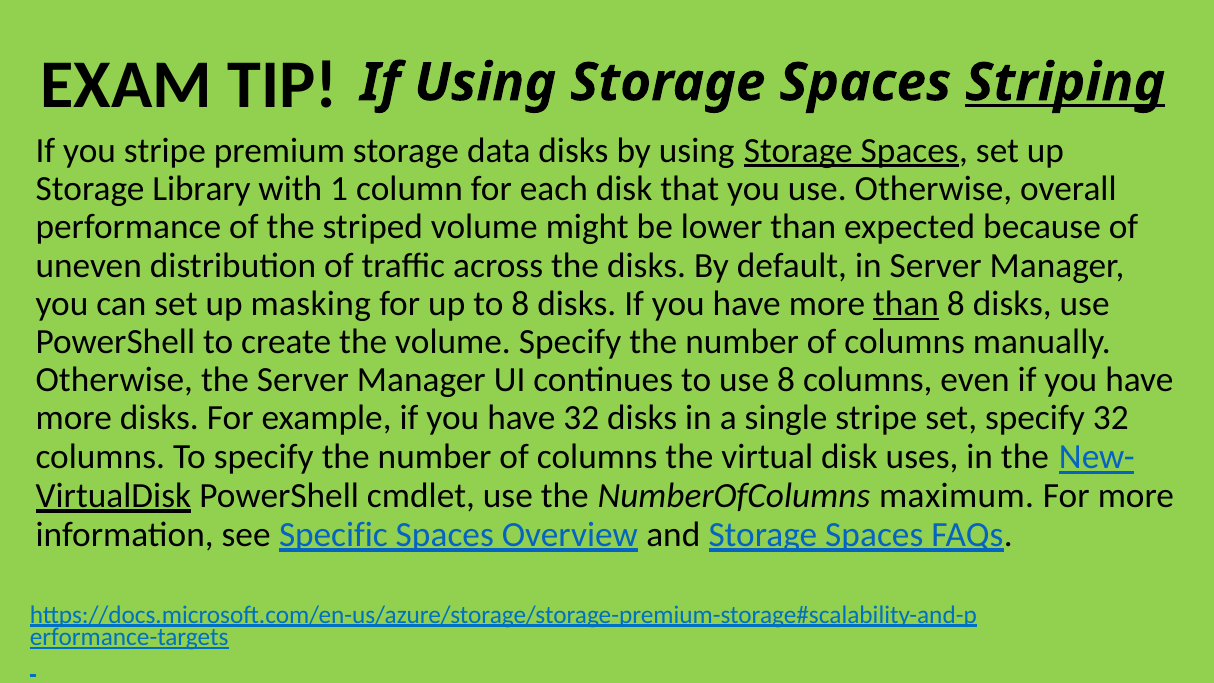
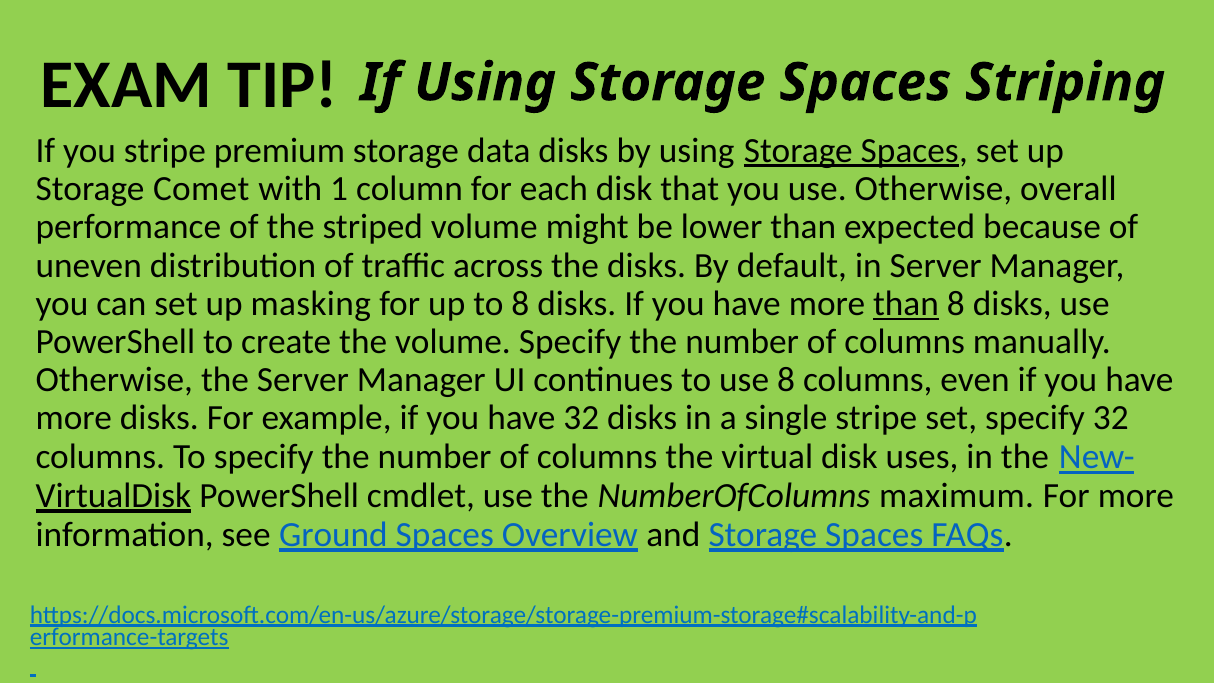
Striping underline: present -> none (1065, 83)
Library: Library -> Comet (201, 189)
Specific: Specific -> Ground (333, 535)
